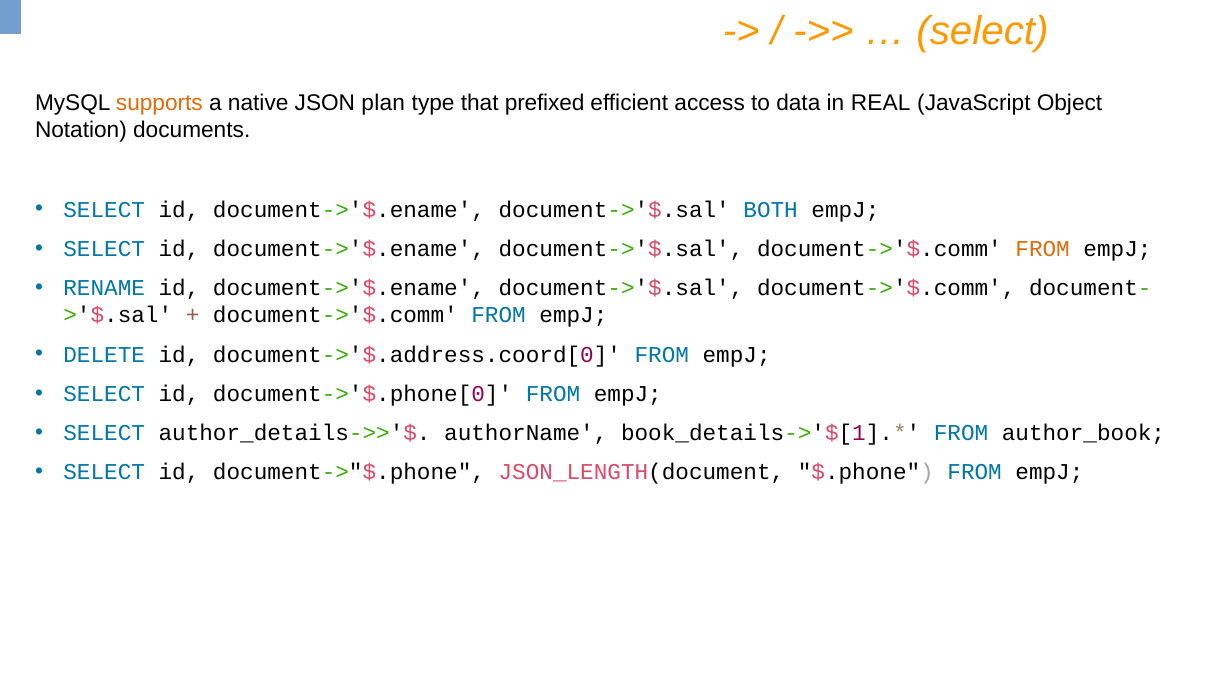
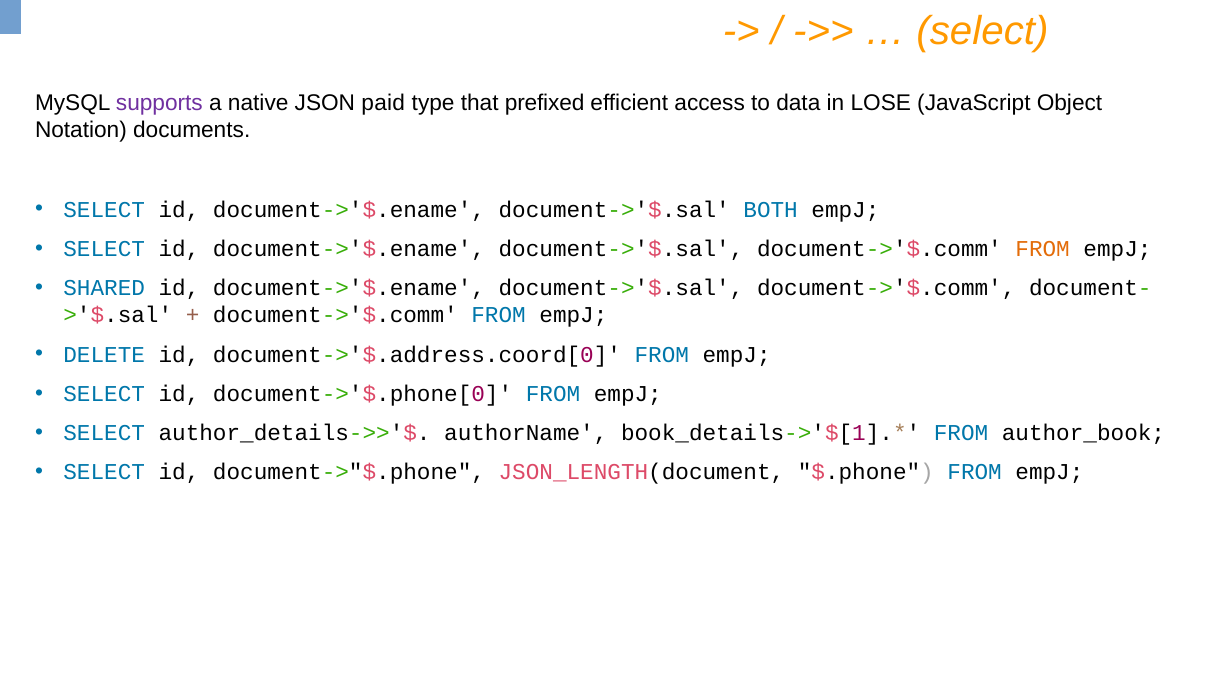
supports colour: orange -> purple (159, 103)
plan: plan -> paid (383, 103)
REAL: REAL -> LOSE (881, 103)
RENAME: RENAME -> SHARED (104, 288)
